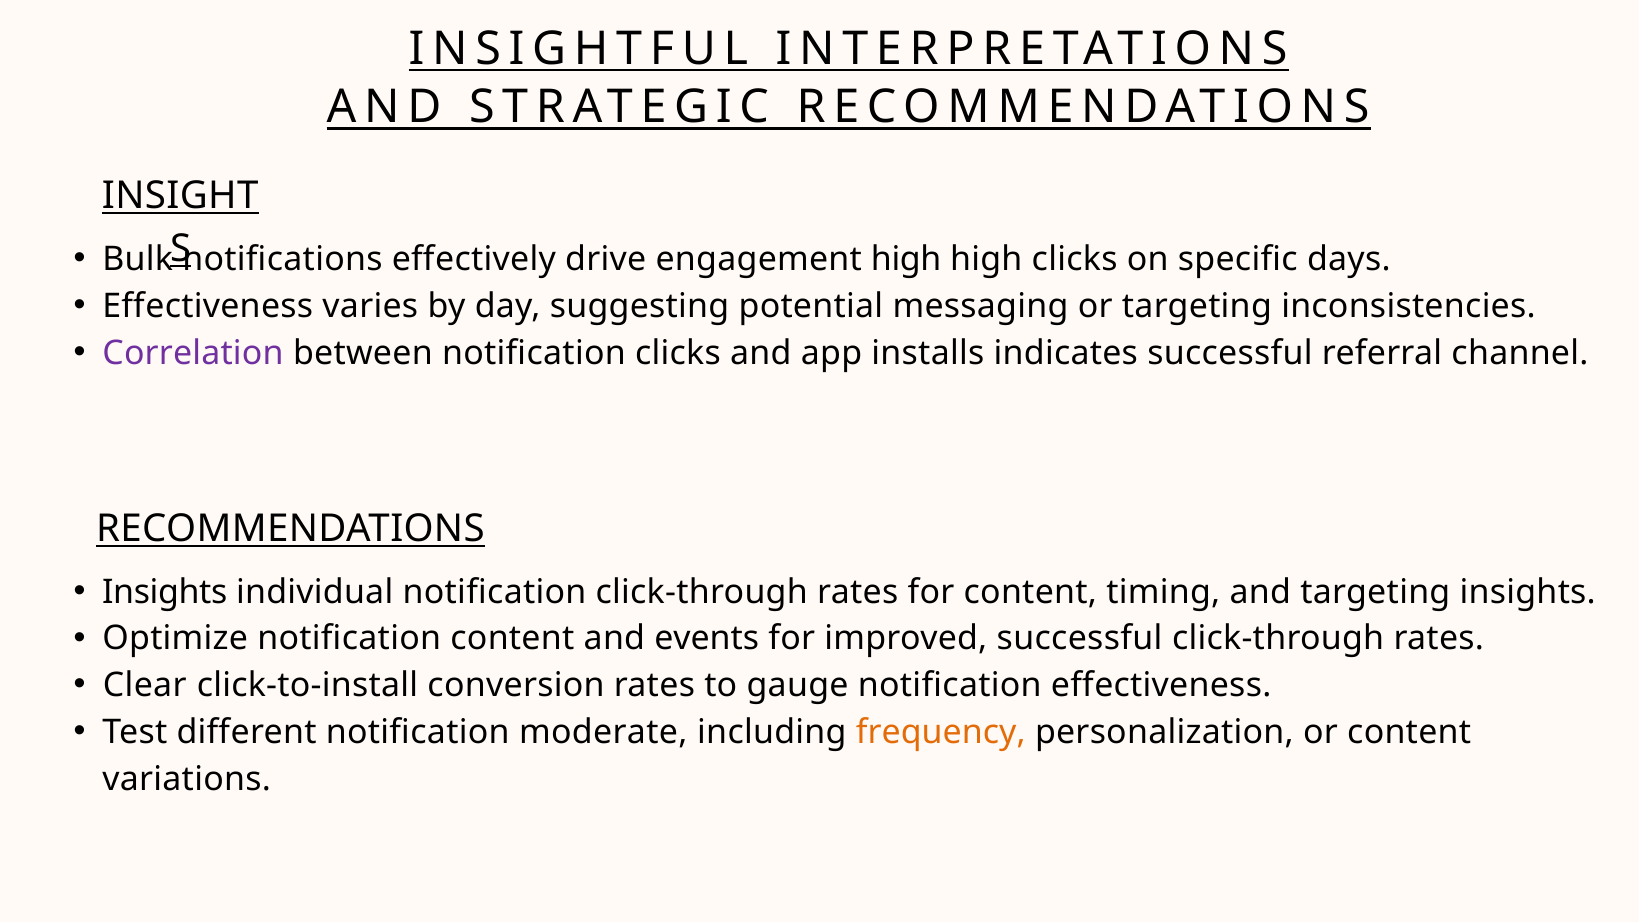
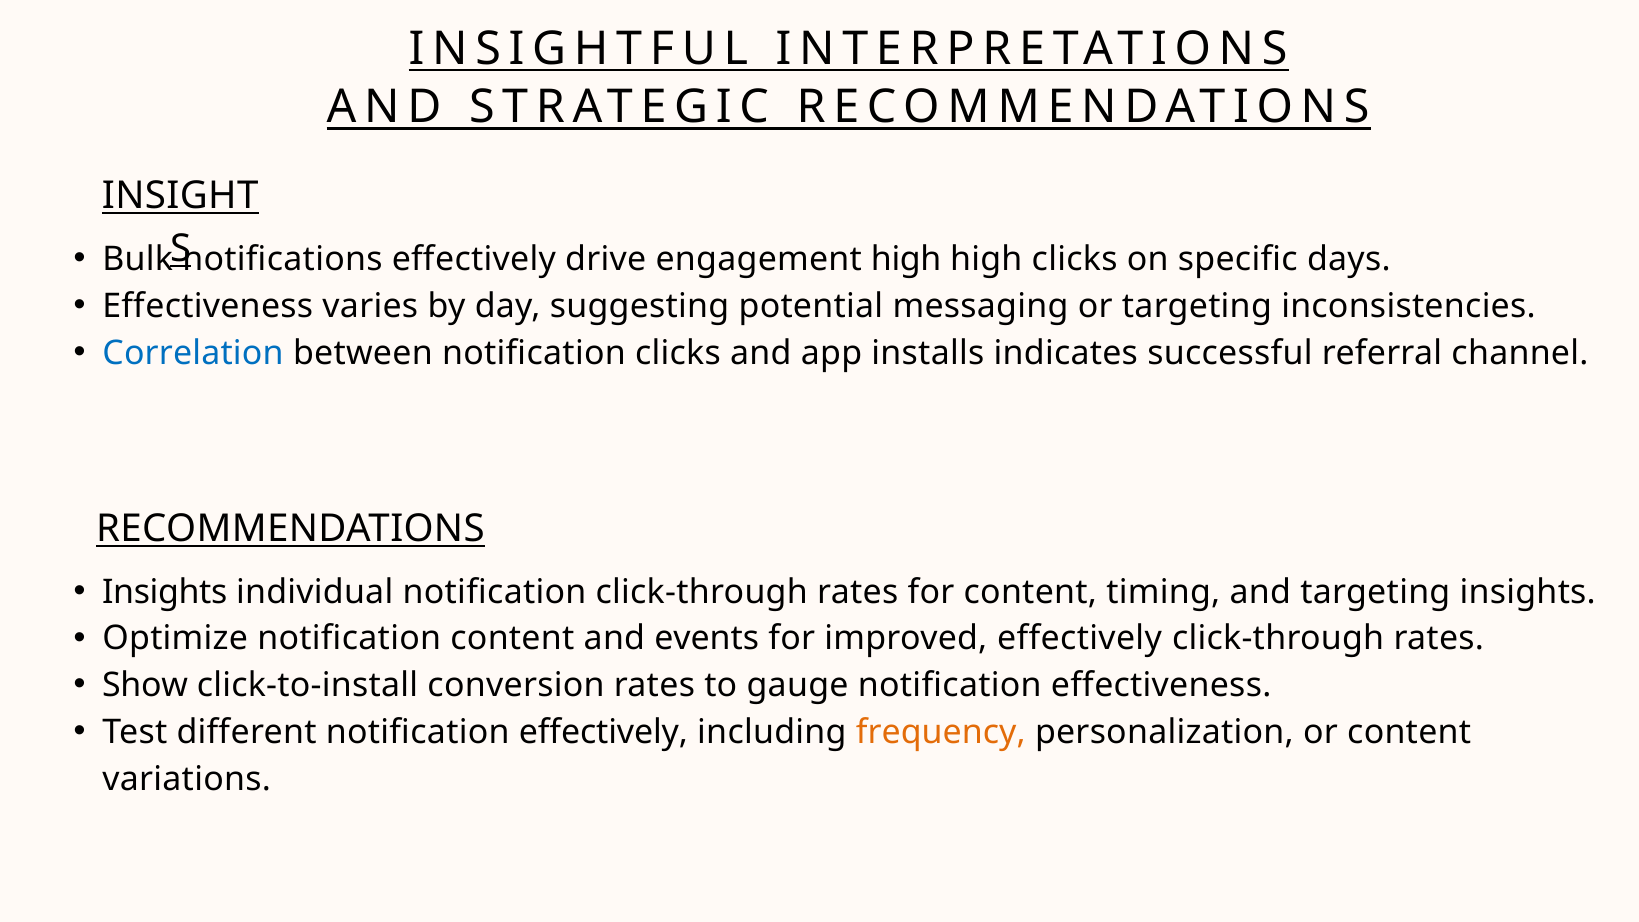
Correlation colour: purple -> blue (193, 353)
improved successful: successful -> effectively (1080, 639)
Clear: Clear -> Show (145, 685)
notification moderate: moderate -> effectively (603, 732)
